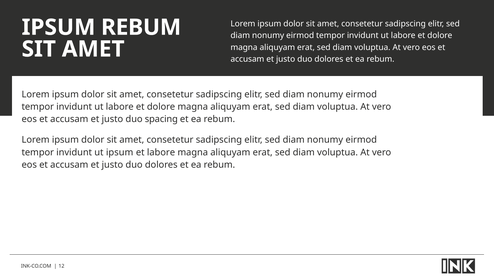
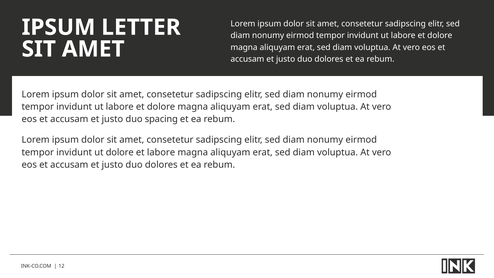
IPSUM REBUM: REBUM -> LETTER (141, 27)
ut ipsum: ipsum -> dolore (120, 152)
